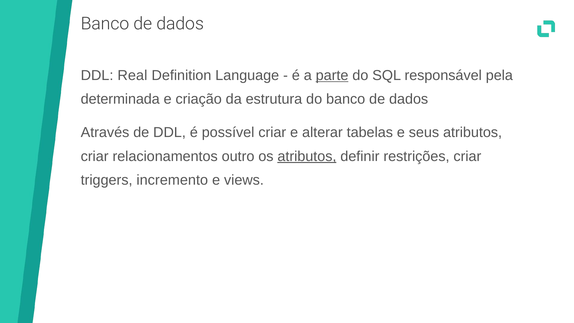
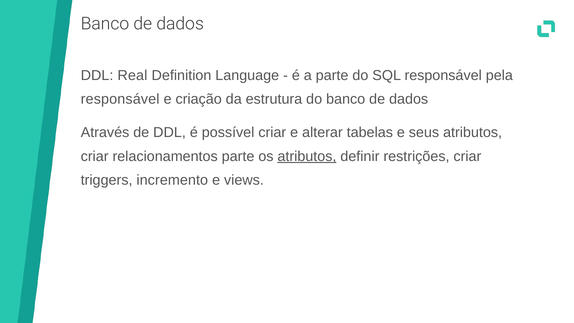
parte underline: present -> none (332, 75)
determinada: determinada -> responsável (120, 99)
relacionamentos outro: outro -> parte (238, 156)
